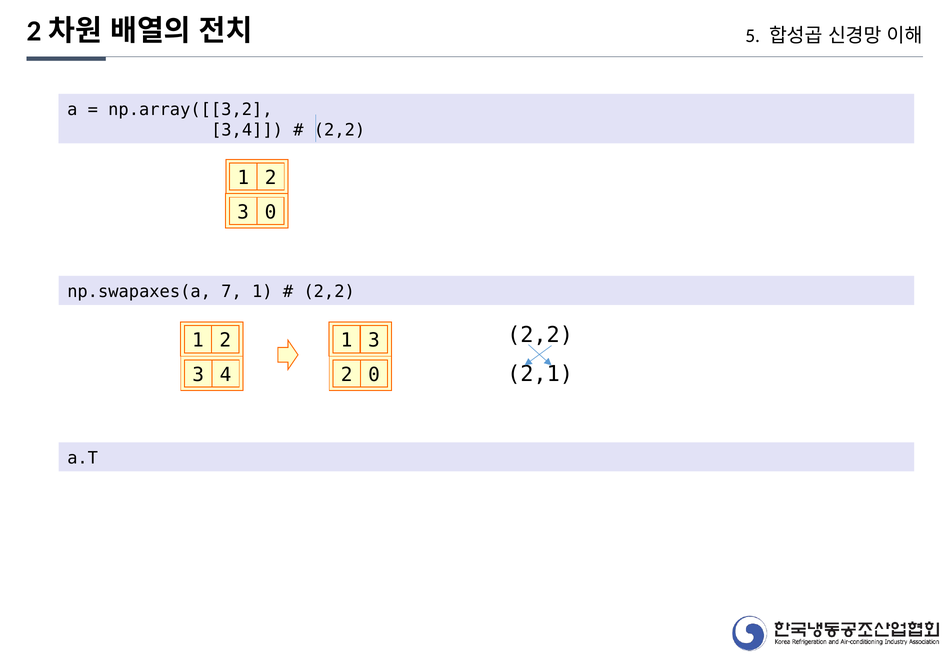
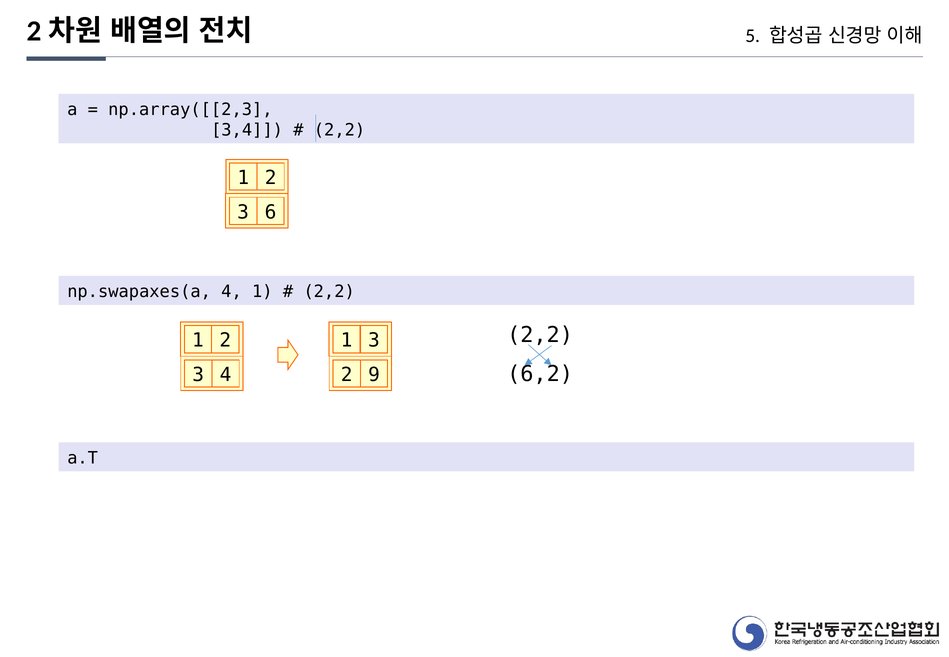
np.array([[3,2: np.array([[3,2 -> np.array([[2,3 (190, 110)
3 0: 0 -> 6 (271, 212)
np.swapaxes(a 7: 7 -> 4 (232, 292)
2,1: 2,1 -> 6,2 (540, 374)
2 0: 0 -> 9 (374, 375)
